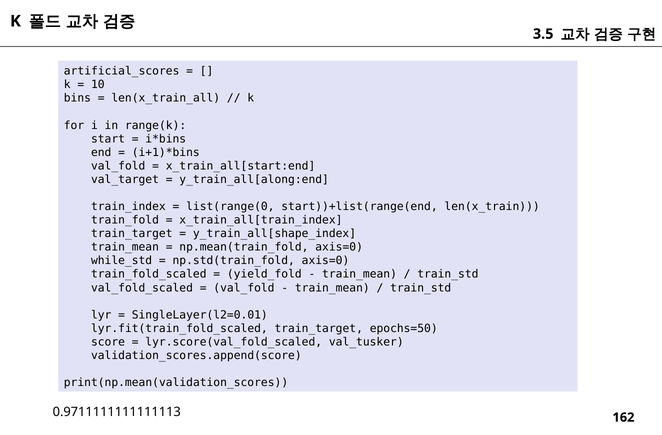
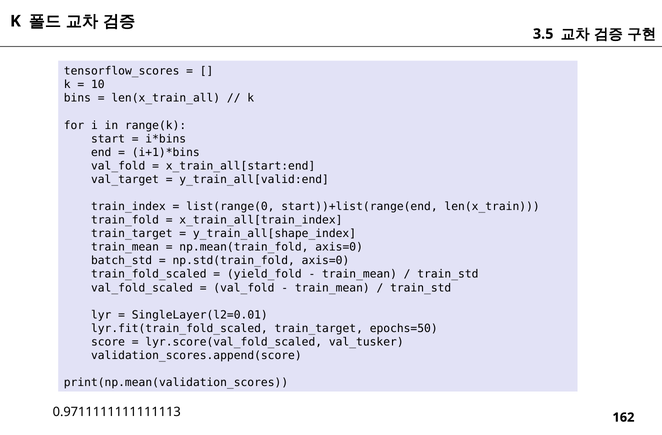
artificial_scores: artificial_scores -> tensorflow_scores (122, 71)
y_train_all[along:end: y_train_all[along:end -> y_train_all[valid:end (254, 179)
while_std: while_std -> batch_std (122, 261)
